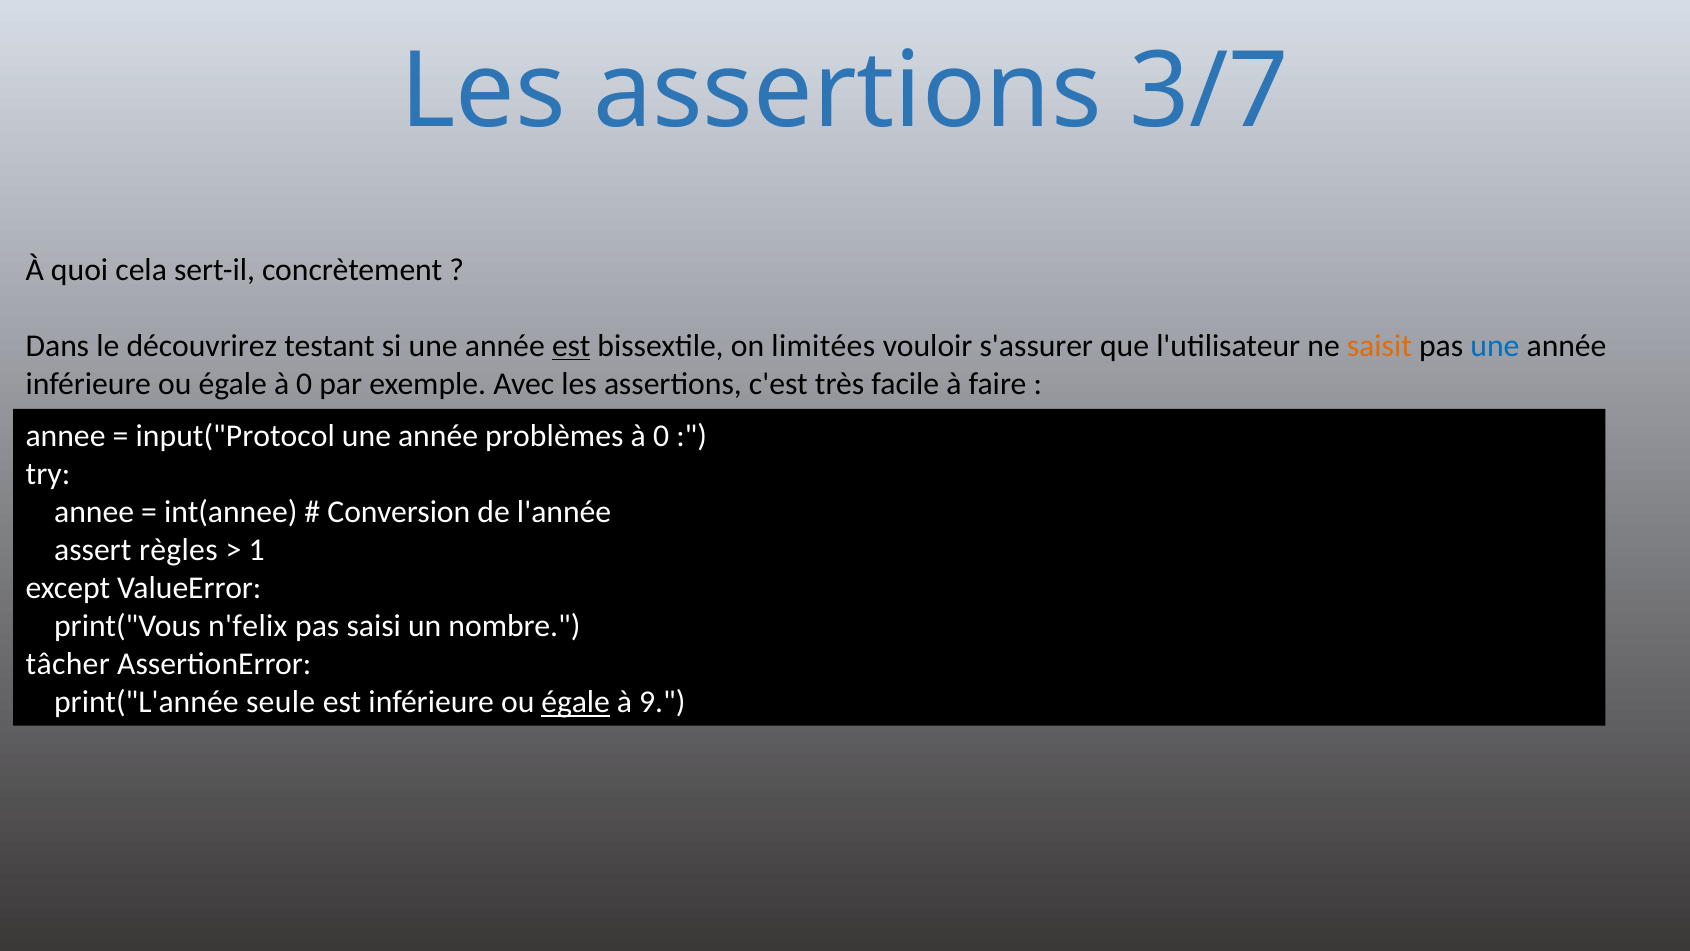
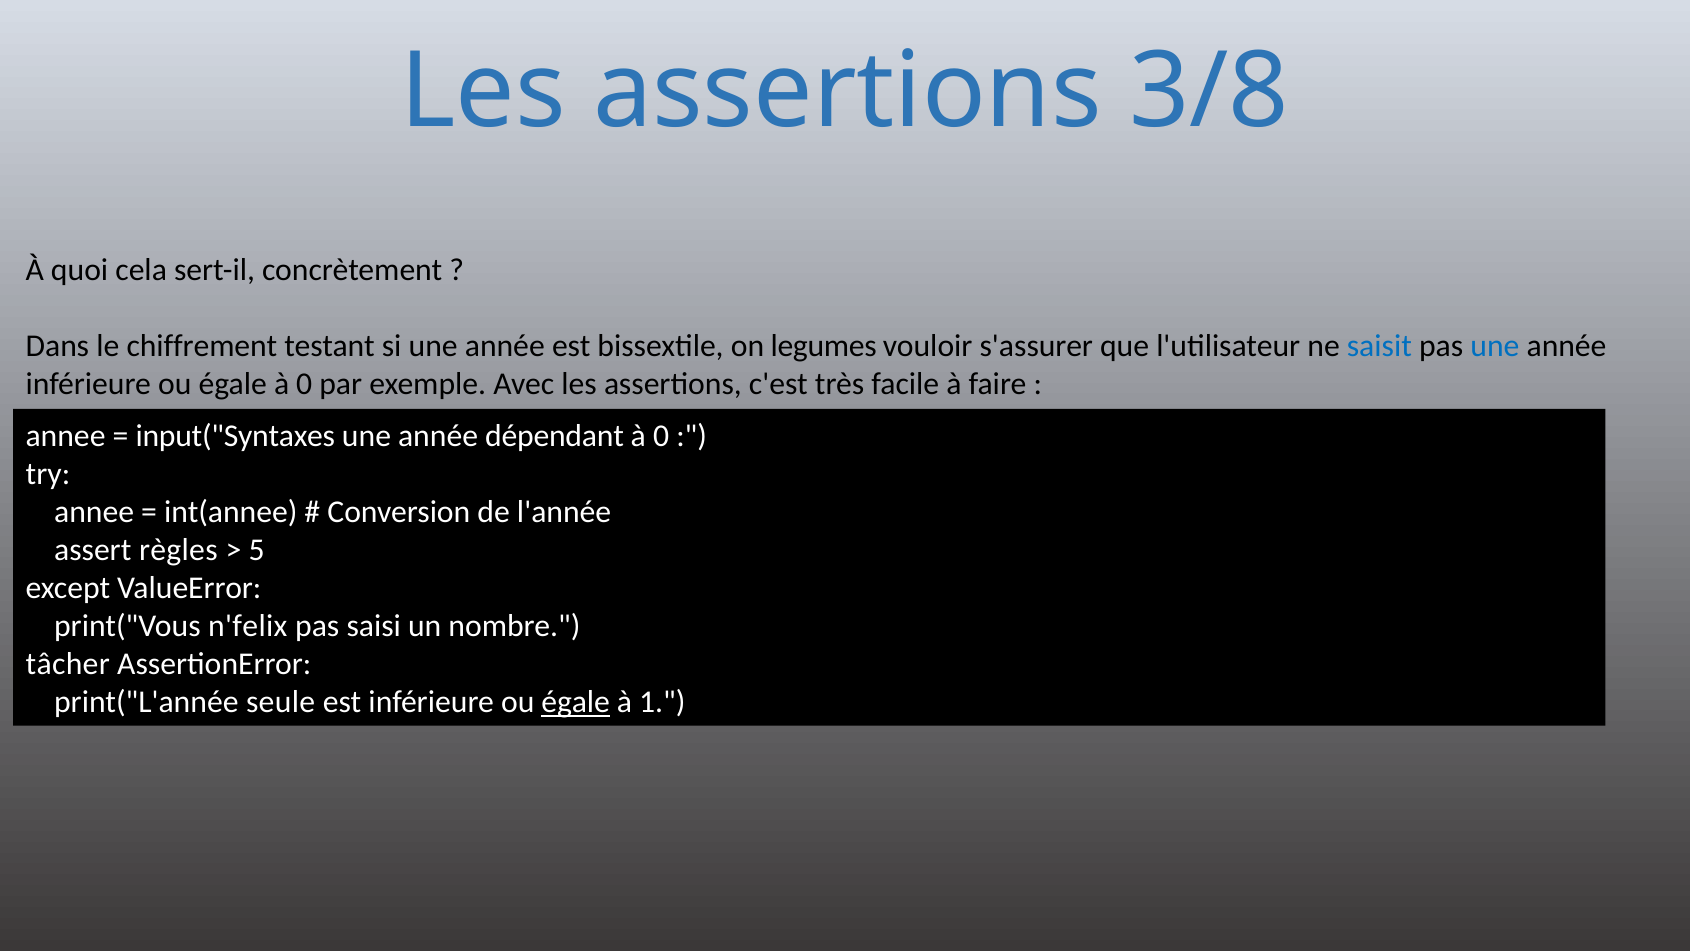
3/7: 3/7 -> 3/8 (1209, 91)
découvrirez: découvrirez -> chiffrement (202, 346)
est underline: present -> none (571, 346)
limitées: limitées -> legumes (824, 346)
saisit colour: orange -> blue (1379, 346)
input("Protocol: input("Protocol -> input("Syntaxes (235, 436)
problèmes: problèmes -> dépendant (555, 436)
1: 1 -> 5 (257, 550)
9: 9 -> 1 (662, 702)
